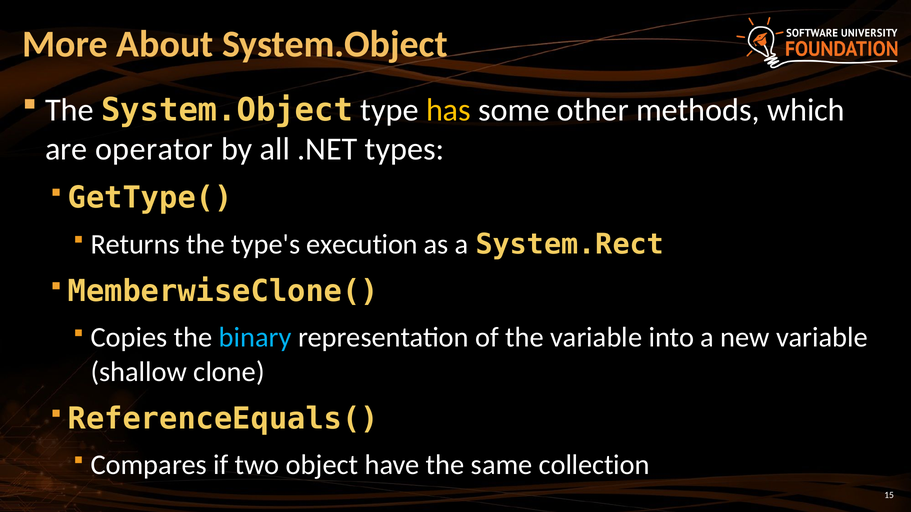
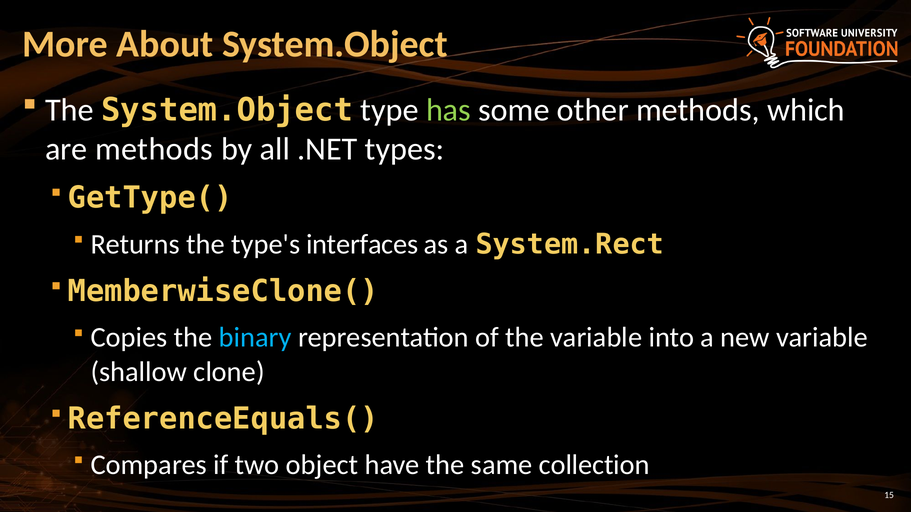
has colour: yellow -> light green (449, 110)
are operator: operator -> methods (154, 149)
execution: execution -> interfaces (362, 245)
